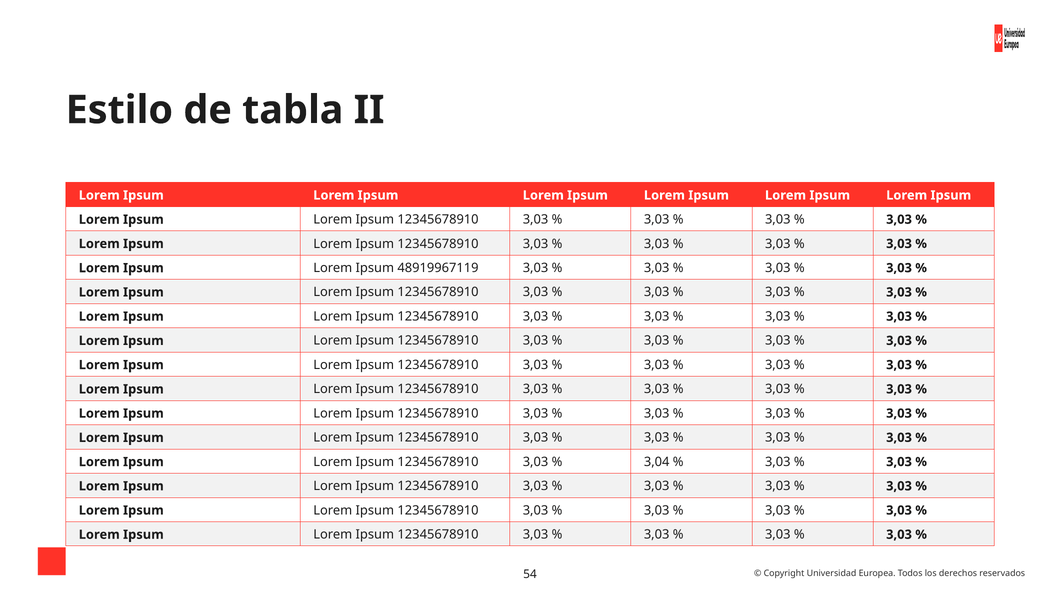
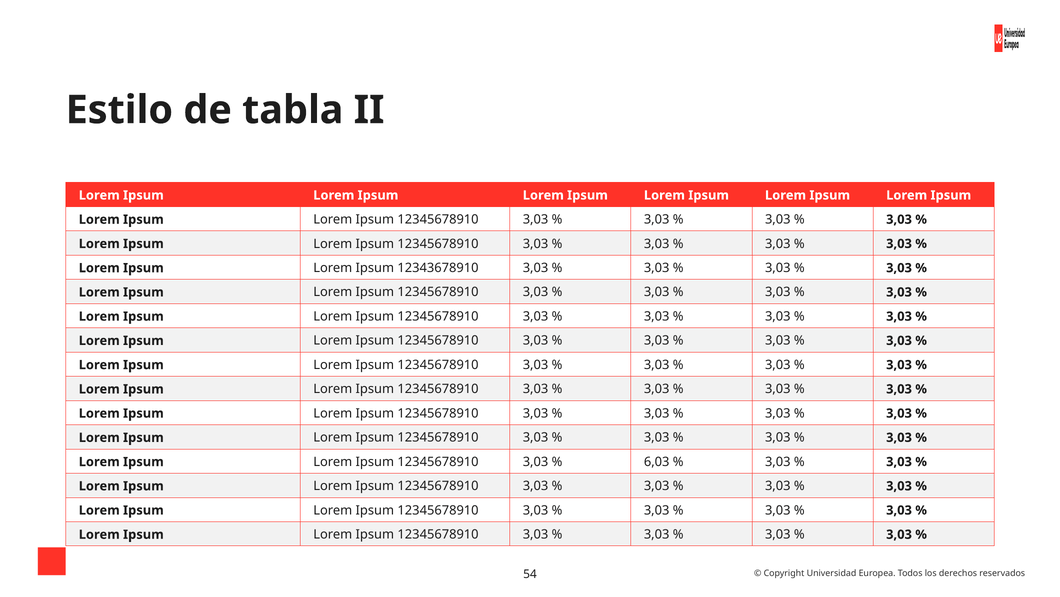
48919967119: 48919967119 -> 12343678910 (438, 268)
3,04: 3,04 -> 6,03 (657, 461)
